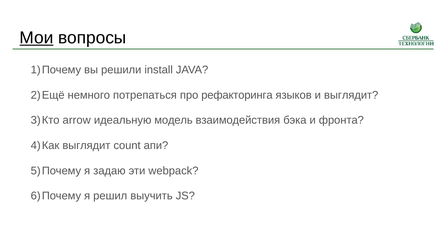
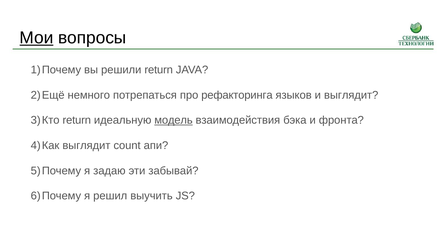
решили install: install -> return (159, 70)
arrow: arrow -> return (77, 120)
модель underline: none -> present (174, 120)
webpack: webpack -> забывай (173, 171)
